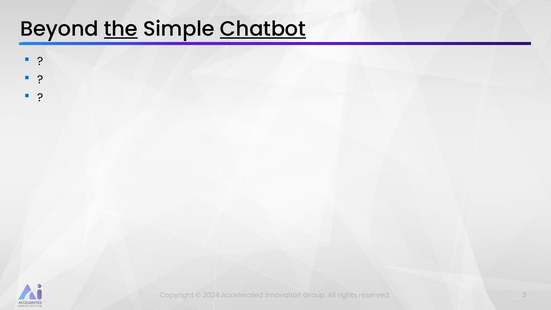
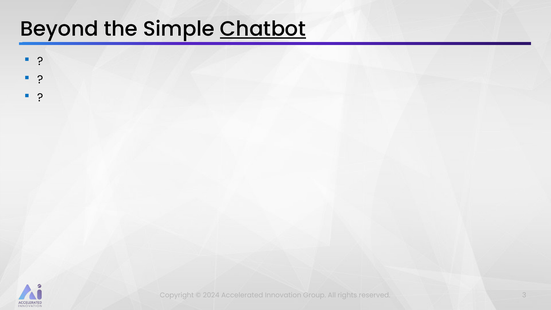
the underline: present -> none (121, 29)
